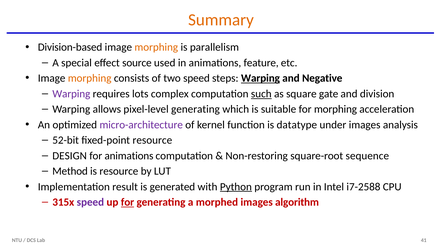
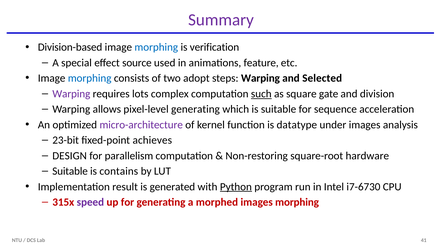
Summary colour: orange -> purple (221, 20)
morphing colour: orange -> blue (156, 47)
parallelism: parallelism -> verification (215, 47)
morphing colour: orange -> blue (90, 78)
two speed: speed -> adopt (196, 78)
Warping underline: present -> none (260, 78)
Negative: Negative -> Selected (322, 78)
for morphing: morphing -> sequence (335, 109)
52-bit: 52-bit -> 23-bit (66, 140)
fixed-point resource: resource -> achieves (152, 140)
for animations: animations -> parallelism (129, 155)
sequence: sequence -> hardware (367, 155)
Method: Method -> Suitable (70, 171)
is resource: resource -> contains (119, 171)
i7-2588: i7-2588 -> i7-6730 (363, 186)
for underline: present -> none (128, 202)
images algorithm: algorithm -> morphing (297, 202)
